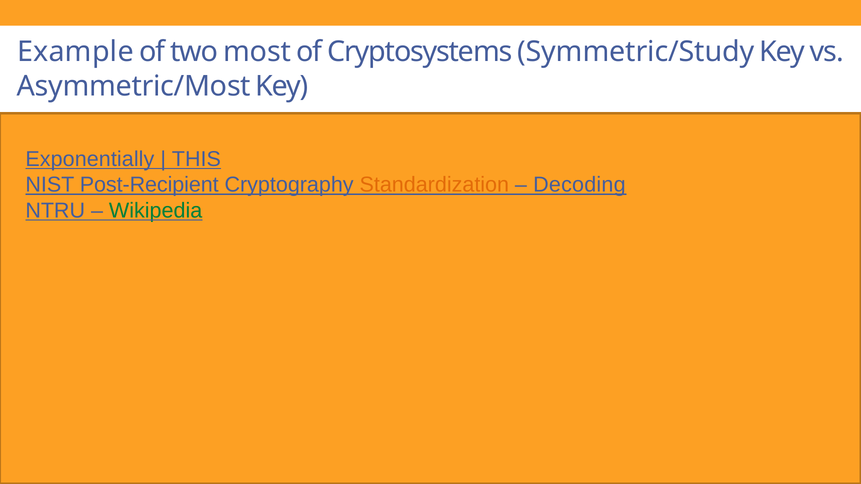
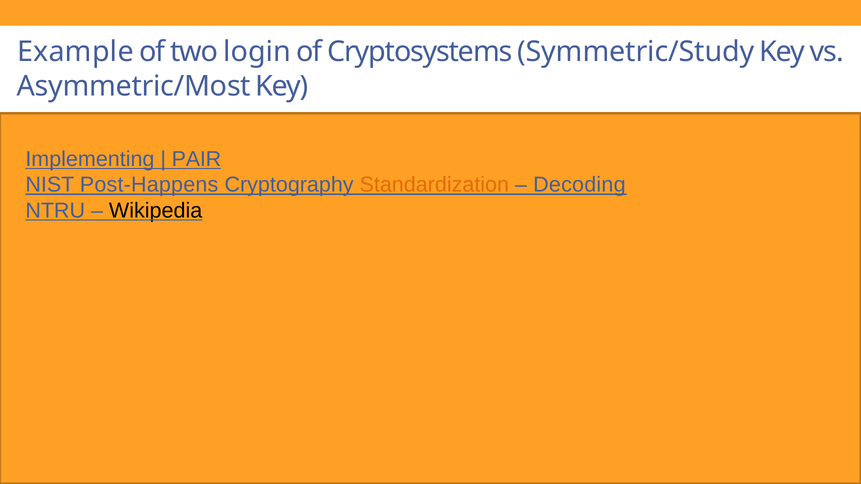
most: most -> login (257, 52)
Exponentially: Exponentially -> Implementing (90, 159)
THIS: THIS -> PAIR (196, 159)
Post-Recipient: Post-Recipient -> Post-Happens (149, 185)
Wikipedia colour: green -> black (156, 211)
